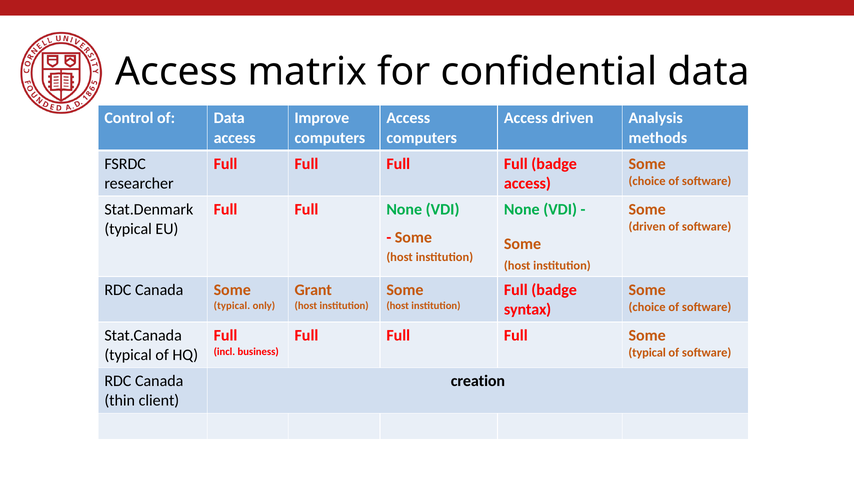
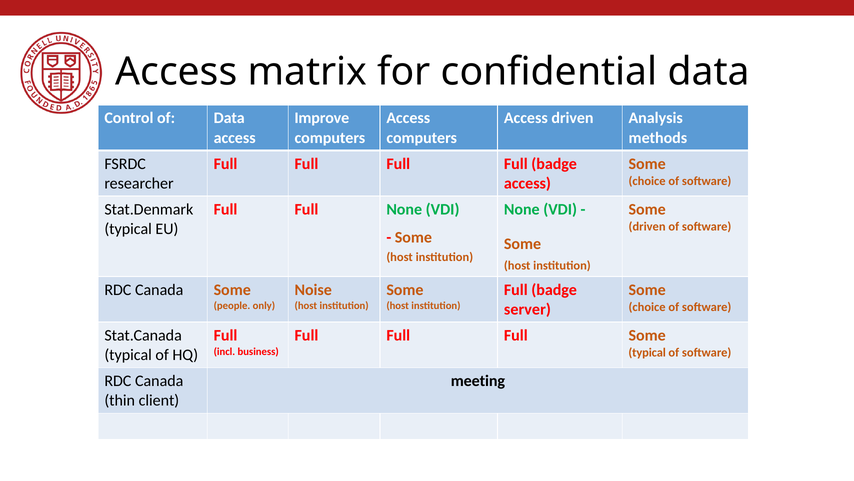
Grant: Grant -> Noise (313, 289)
typical: typical -> people (232, 306)
syntax: syntax -> server (527, 309)
creation: creation -> meeting (478, 380)
